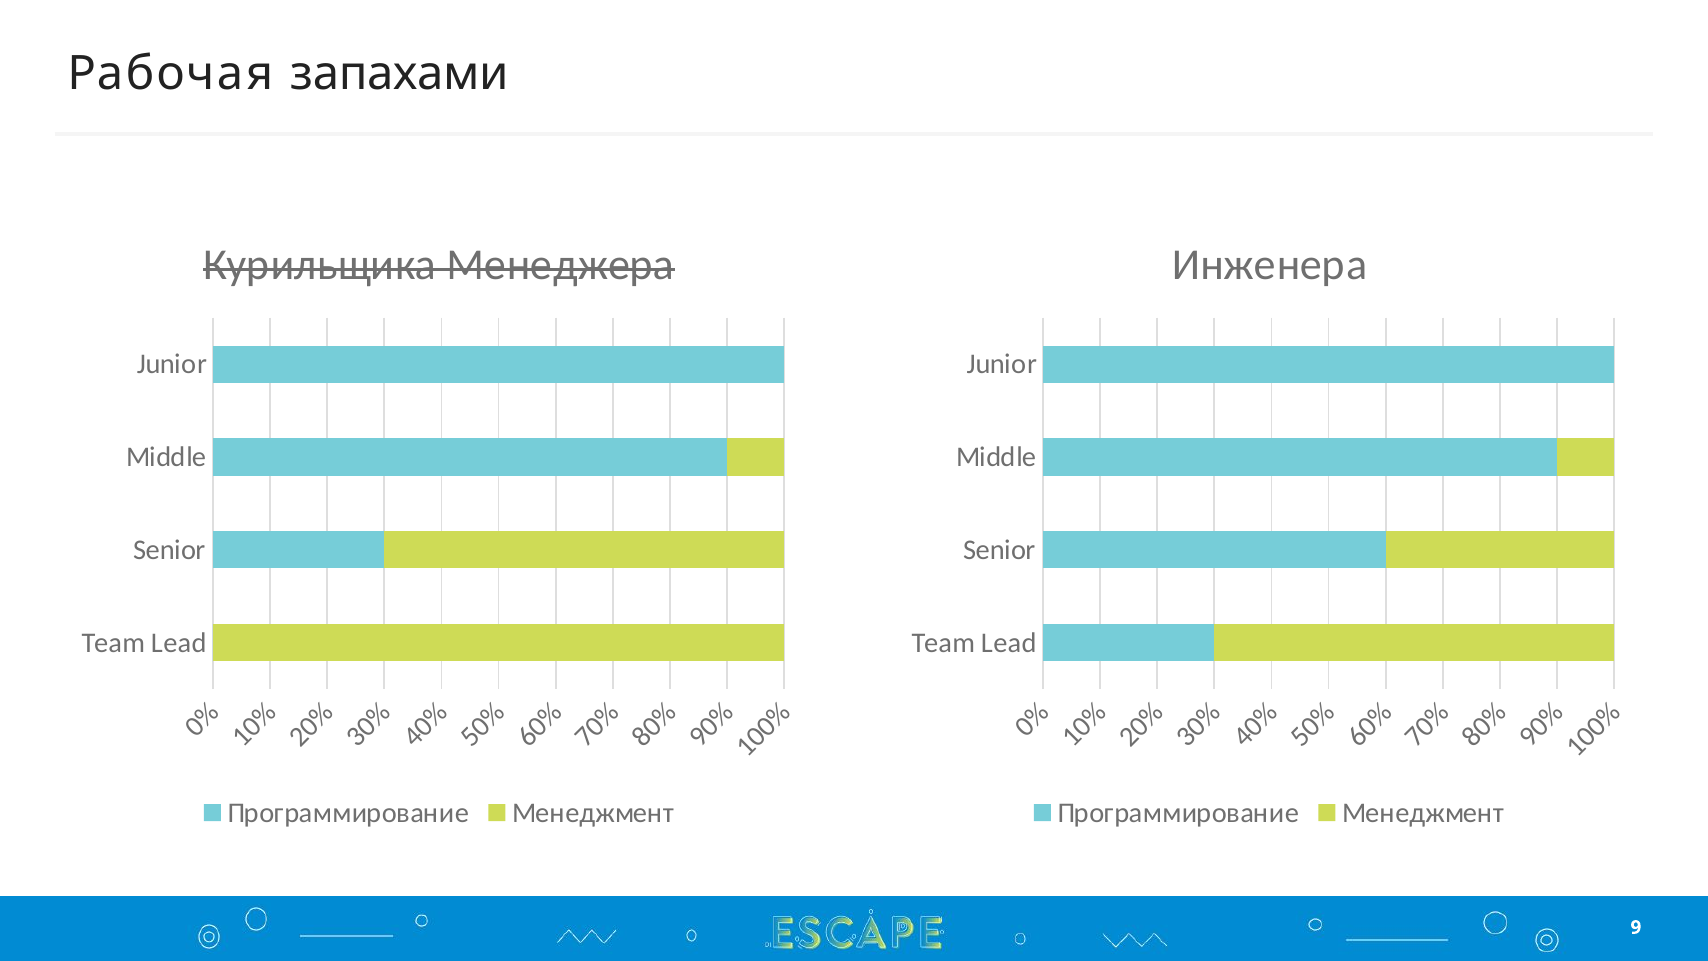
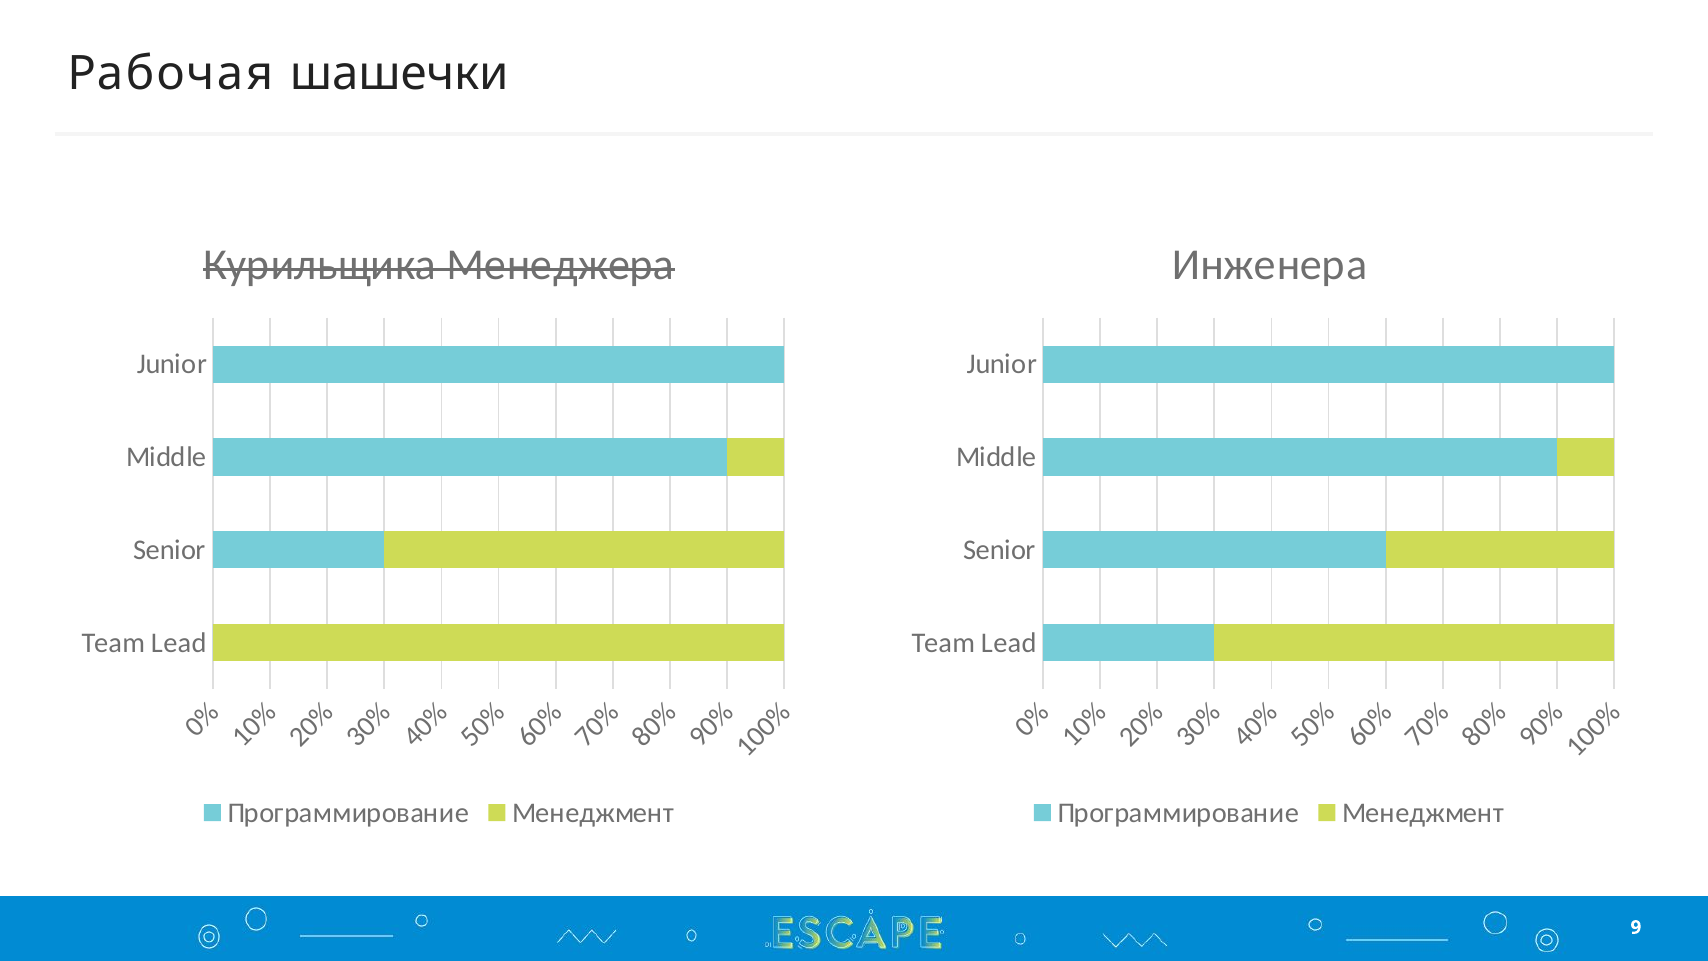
запахами: запахами -> шашечки (399, 74)
